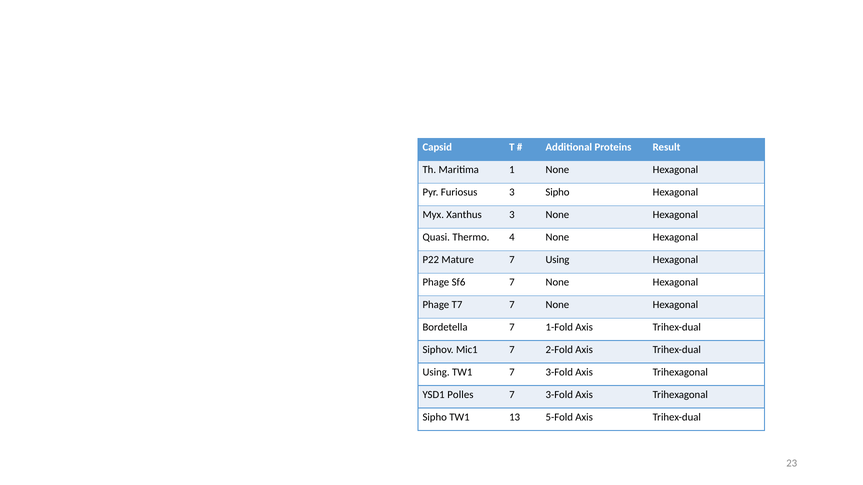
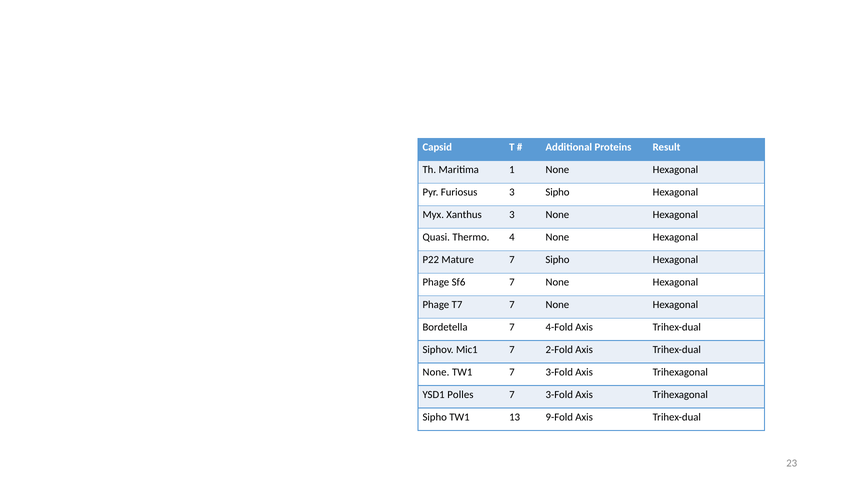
7 Using: Using -> Sipho (557, 260)
1-Fold: 1-Fold -> 4-Fold (559, 327)
Using: Using -> None (436, 372)
5-Fold: 5-Fold -> 9-Fold (559, 417)
